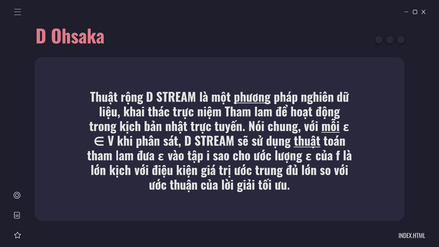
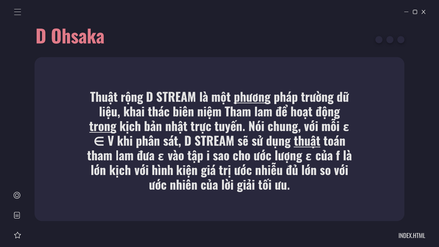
nghiên: nghiên -> trường (317, 98)
thác trực: trực -> biên (183, 112)
trong underline: none -> present (103, 127)
mỗi underline: present -> none (330, 127)
điệu: điệu -> hình (163, 171)
trung: trung -> nhiễu (269, 171)
thuận: thuận -> nhiên (184, 186)
